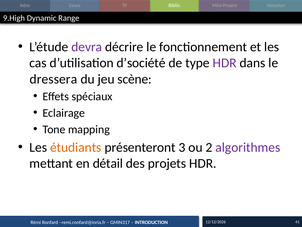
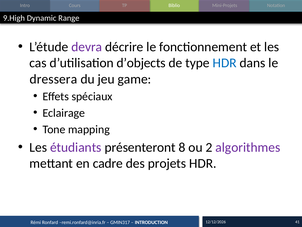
d’société: d’société -> d’objects (141, 63)
HDR colour: purple -> blue (225, 63)
scène: scène -> game (134, 79)
étudiants colour: orange -> purple (76, 147)
3: 3 -> 8 (182, 147)
détail: détail -> cadre (108, 163)
